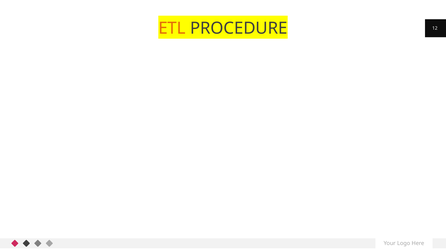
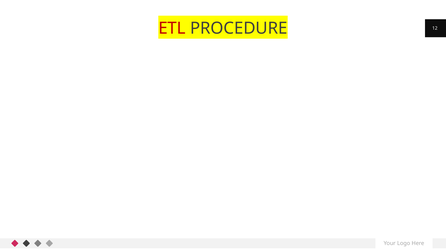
ETL colour: orange -> red (172, 28)
